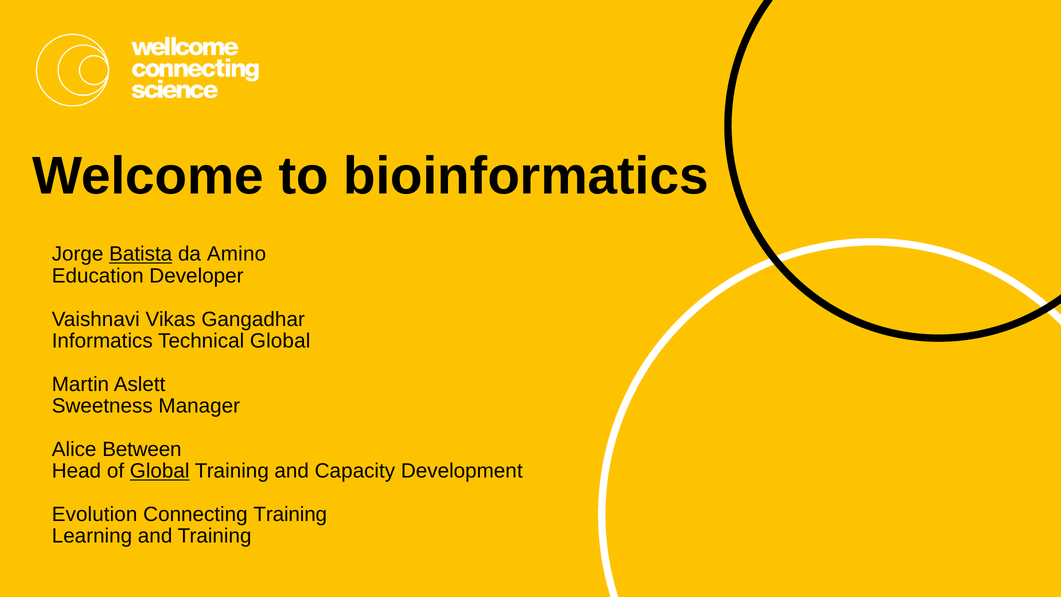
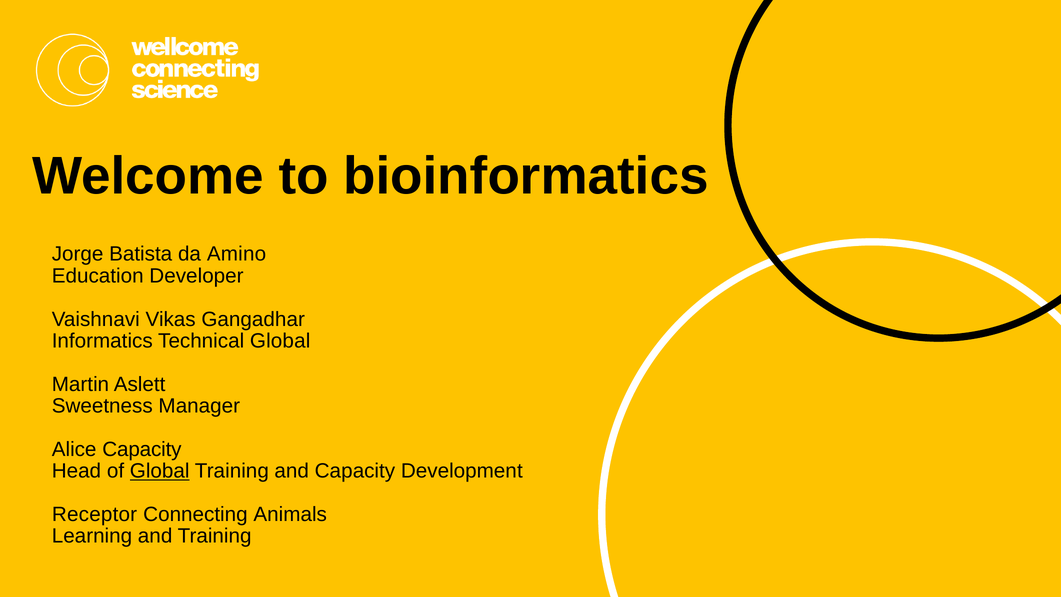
Batista underline: present -> none (141, 254)
Alice Between: Between -> Capacity (142, 449)
Evolution: Evolution -> Receptor (95, 514)
Connecting Training: Training -> Animals (290, 514)
